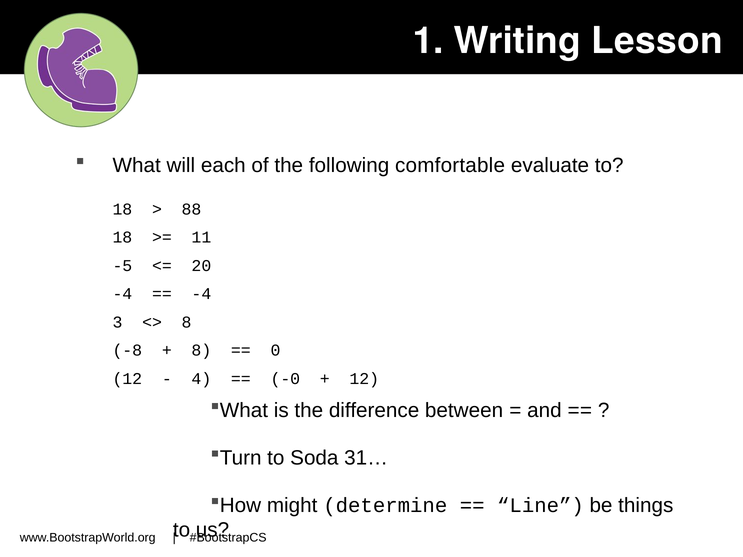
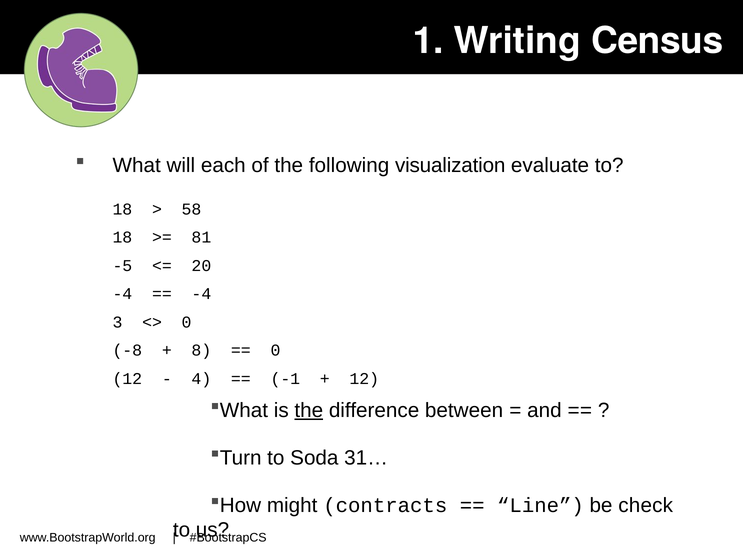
Lesson: Lesson -> Census (657, 41)
comfortable: comfortable -> visualization (450, 165)
88: 88 -> 58 (191, 209)
11: 11 -> 81 (201, 237)
8: 8 -> 0 (187, 322)
-0: -0 -> -1 (285, 379)
the underline: none -> present (309, 411)
determine: determine -> contracts (385, 506)
things: things -> check (646, 506)
